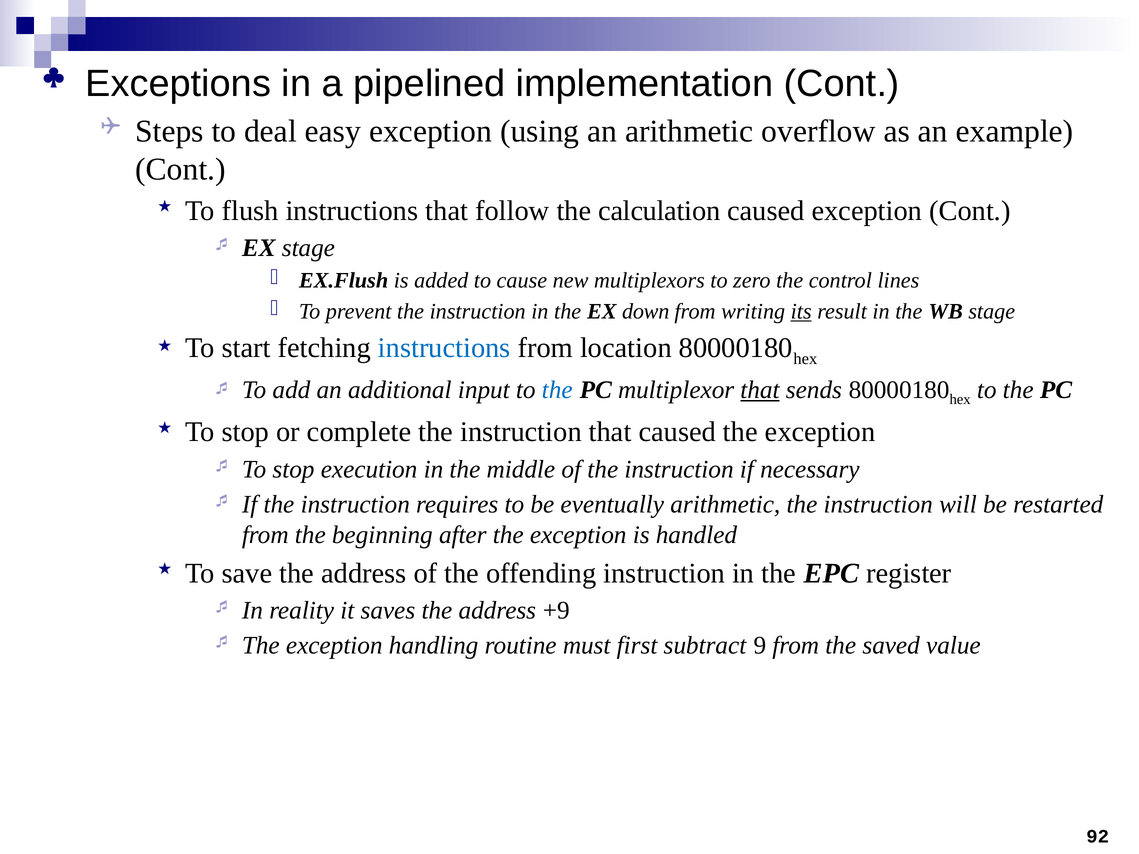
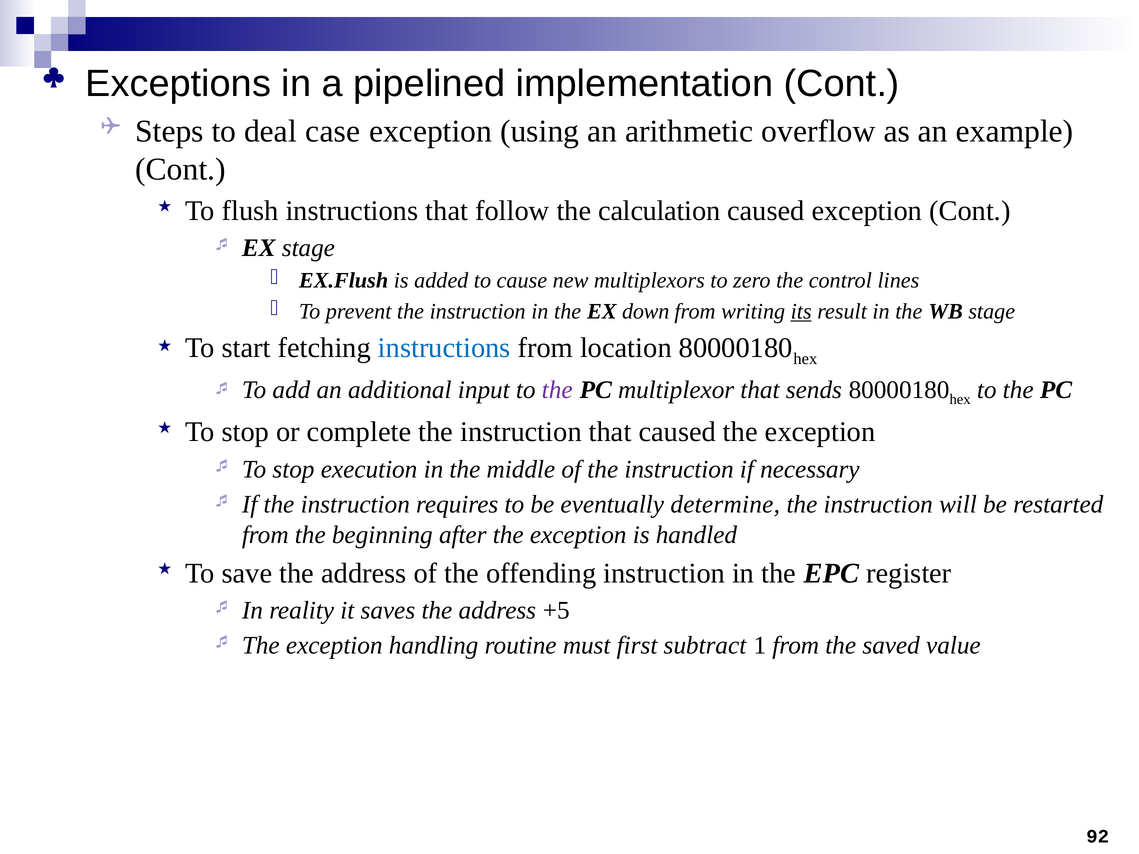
easy: easy -> case (333, 131)
the colour: blue -> purple (557, 390)
that underline: present -> none (760, 390)
eventually arithmetic: arithmetic -> determine (725, 505)
+9: +9 -> +5 (556, 610)
9: 9 -> 1 (760, 646)
